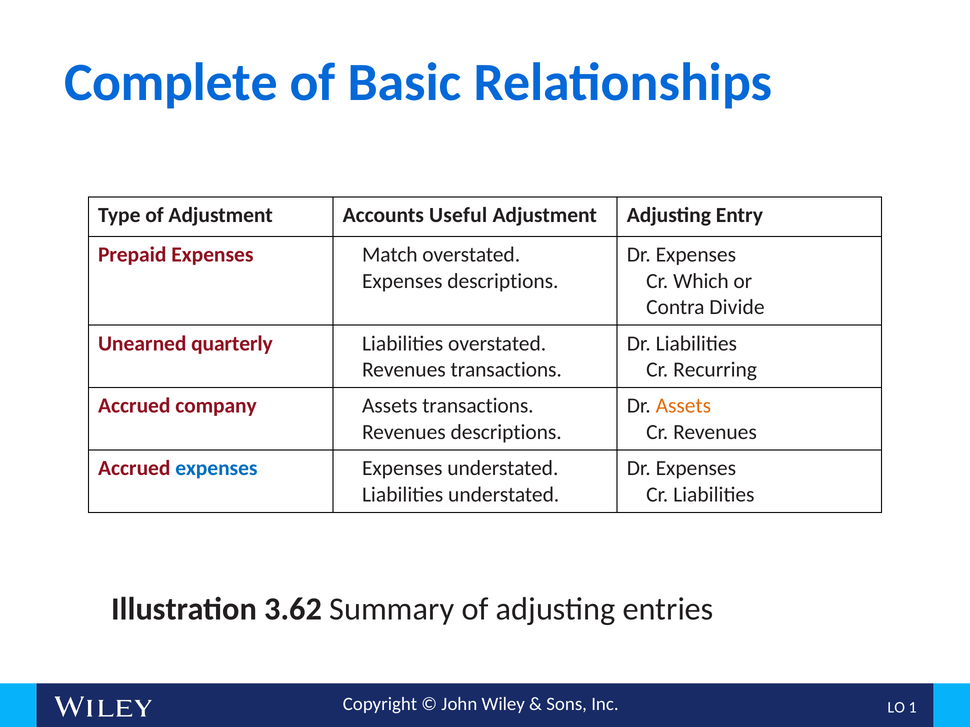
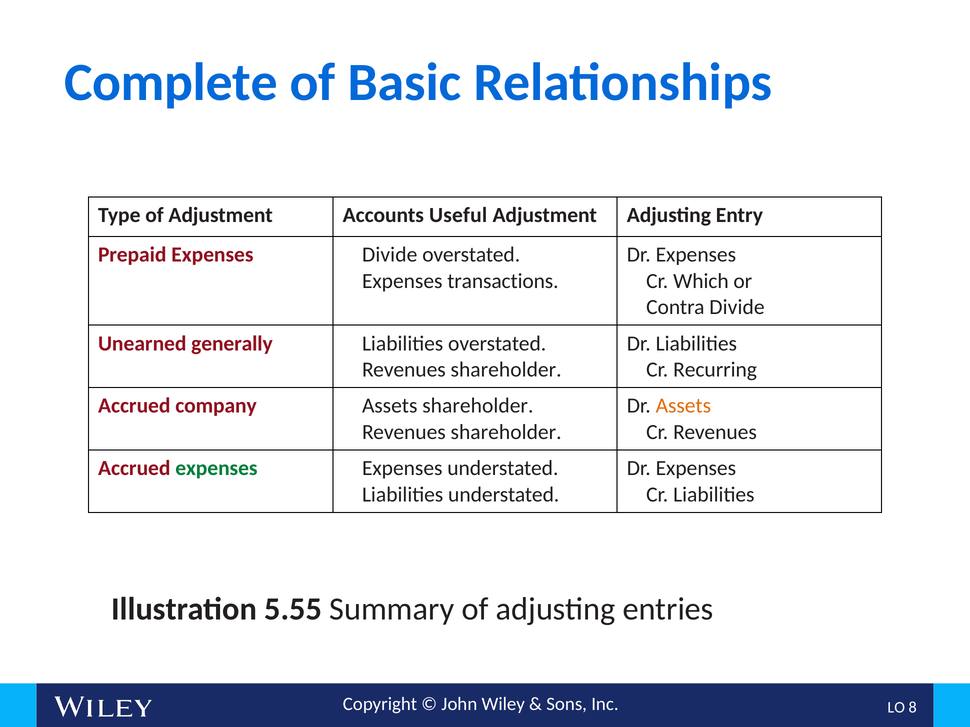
Expenses Match: Match -> Divide (390, 255)
Expenses descriptions: descriptions -> transactions (503, 281)
quarterly: quarterly -> generally (232, 344)
transactions: transactions -> shareholder (506, 370)
Assets transactions: transactions -> shareholder (478, 406)
descriptions: descriptions -> shareholder (506, 432)
expenses colour: blue -> green (216, 469)
3.62: 3.62 -> 5.55 (293, 609)
1: 1 -> 8 (913, 708)
